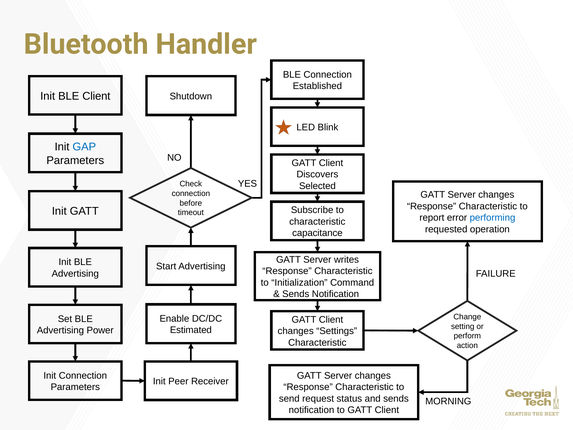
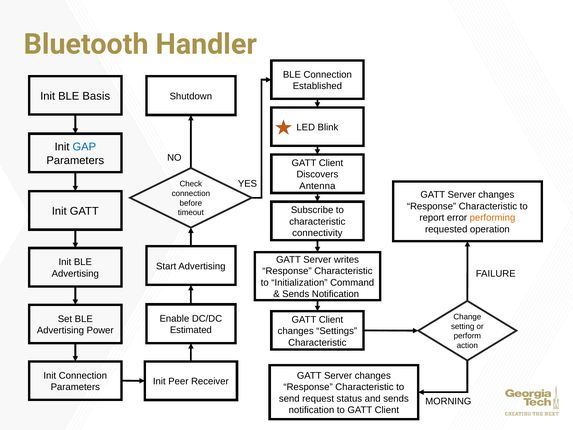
BLE Client: Client -> Basis (96, 96)
Selected: Selected -> Antenna (317, 186)
performing colour: blue -> orange (493, 218)
capacitance: capacitance -> connectivity (317, 233)
